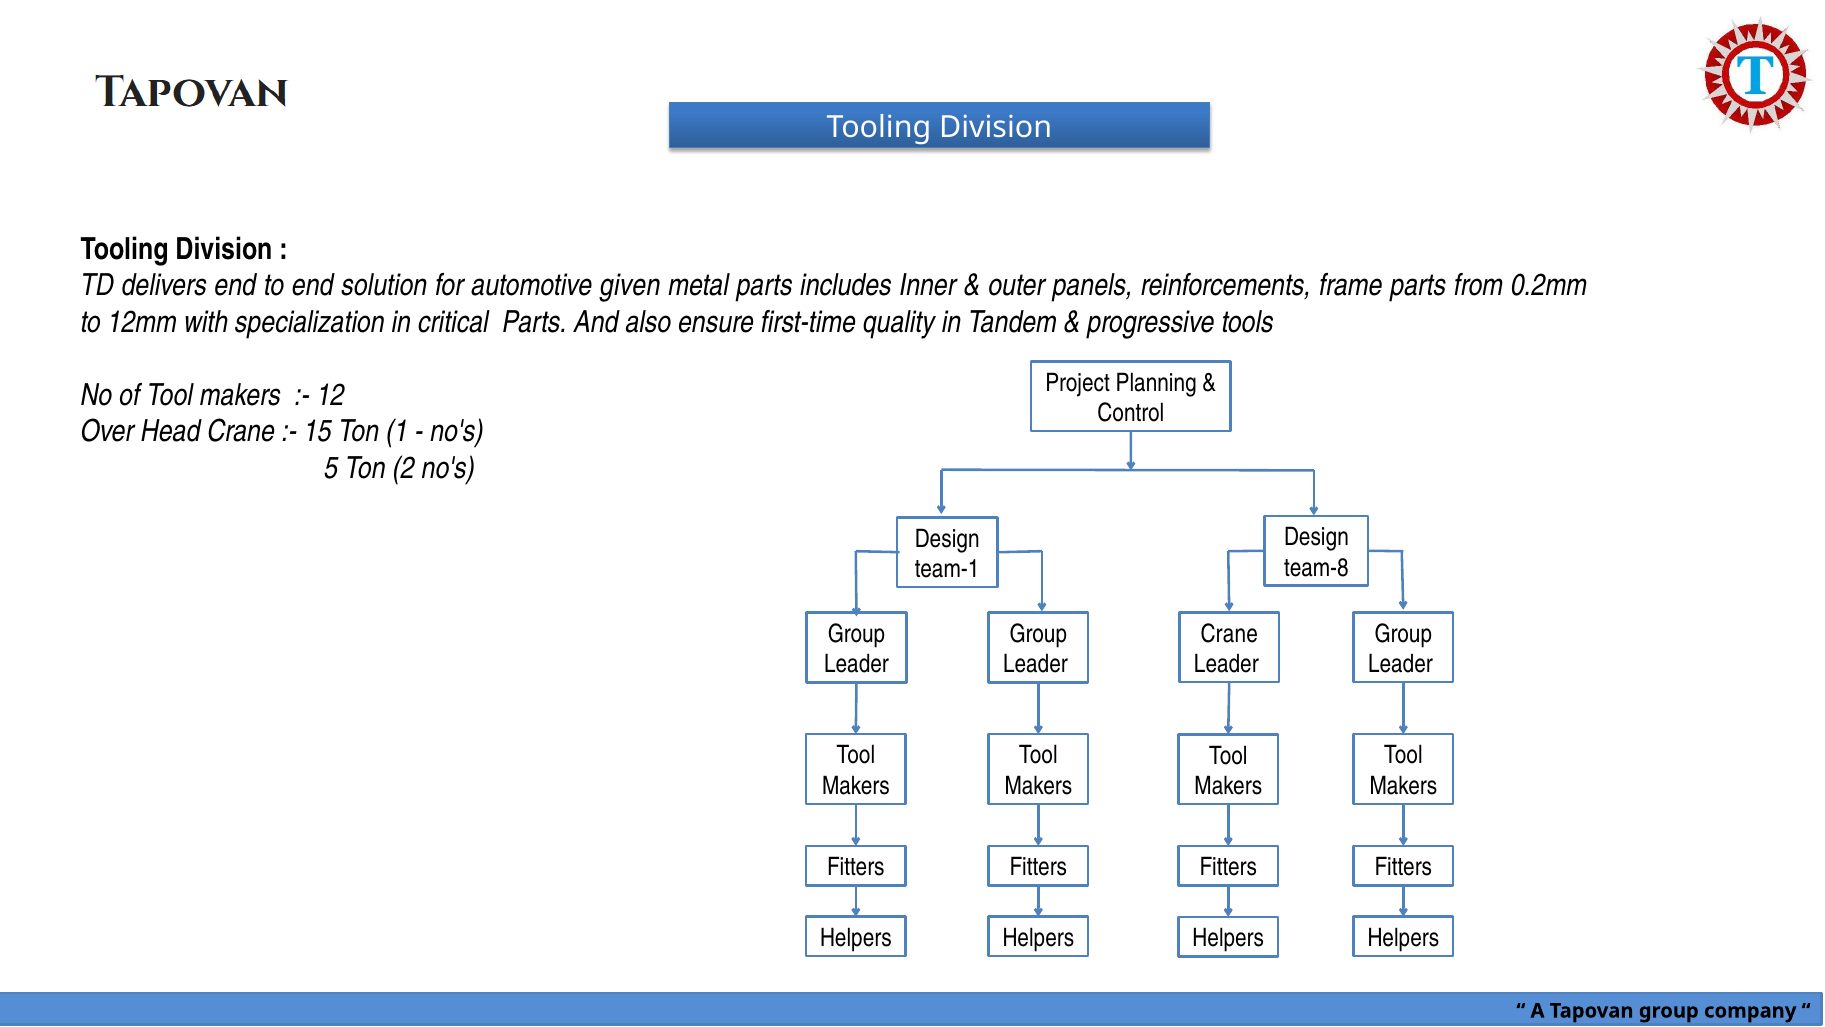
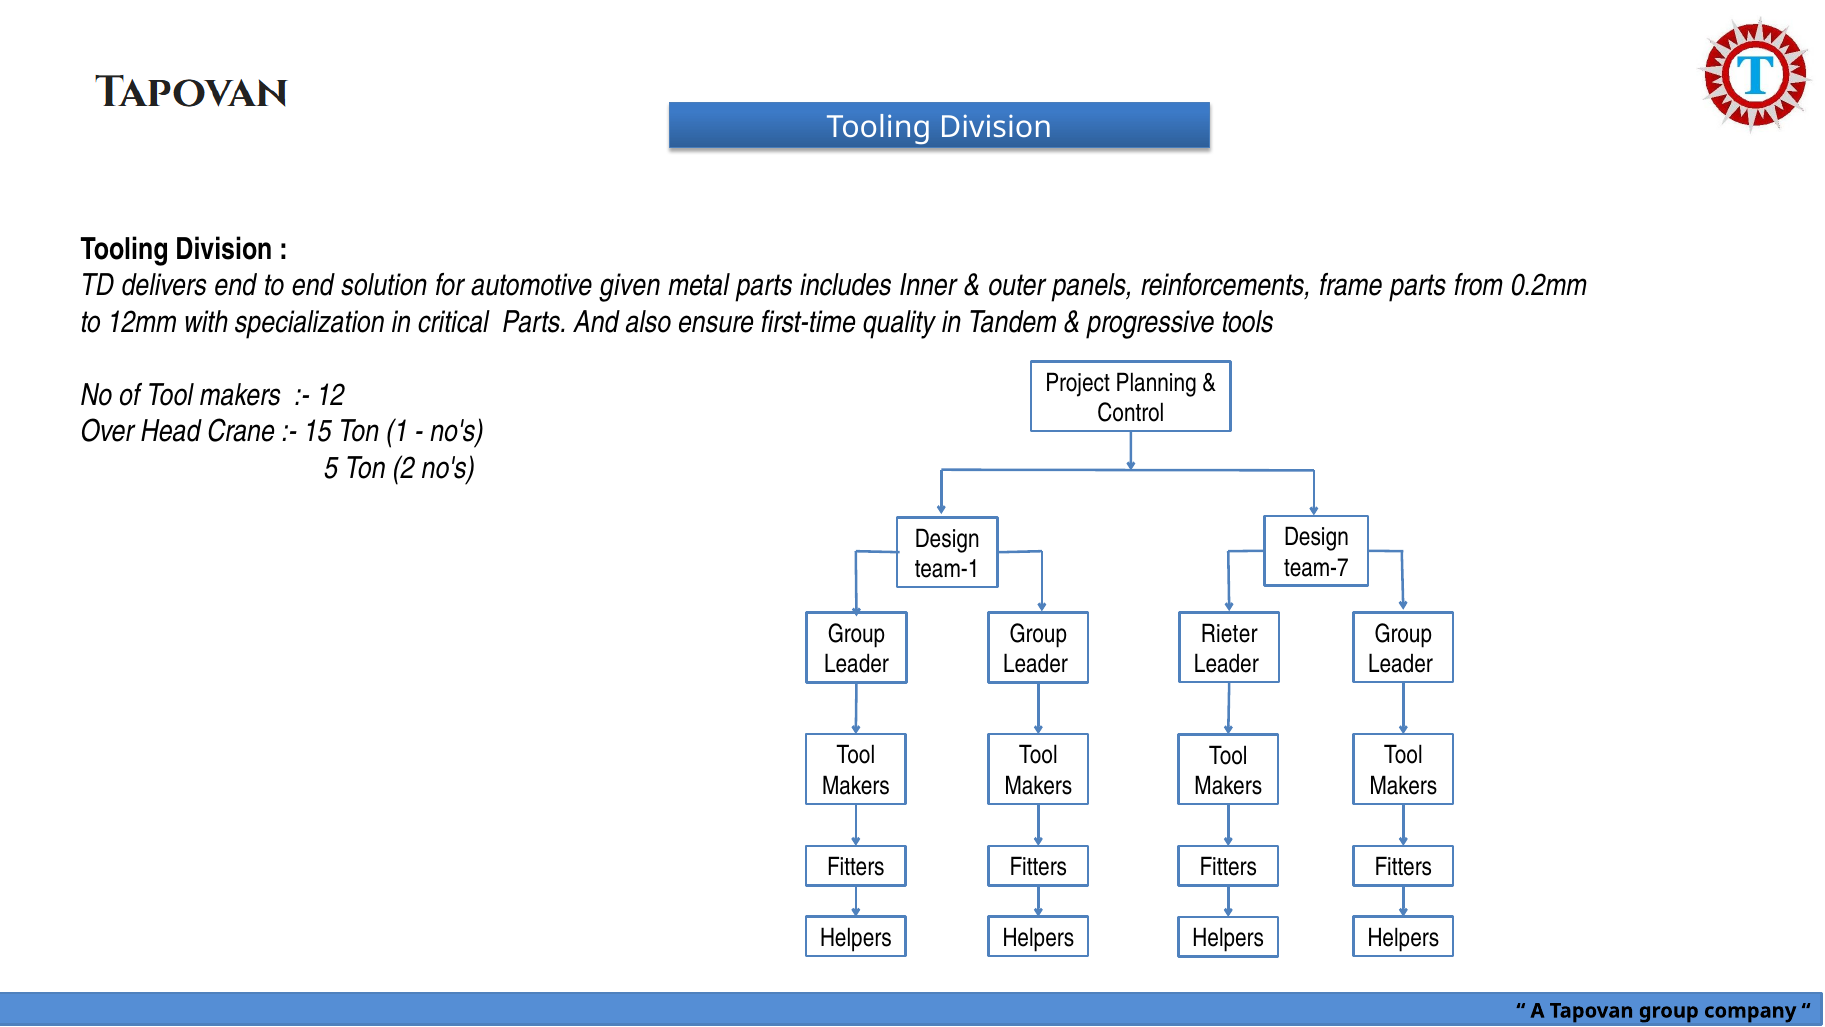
team-8: team-8 -> team-7 (1316, 568)
Crane: Crane -> Rieter (1229, 634)
